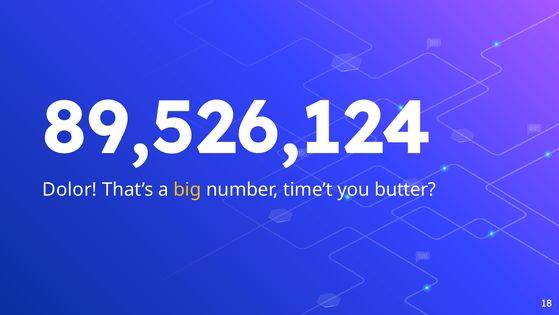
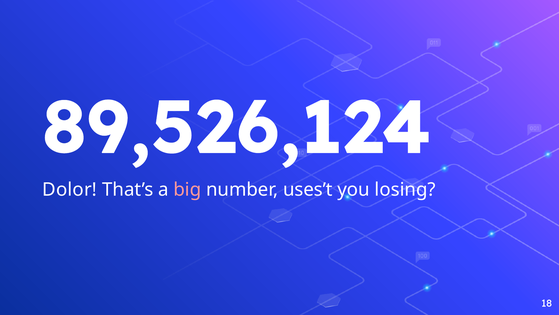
big colour: yellow -> pink (187, 189)
time’t: time’t -> uses’t (308, 189)
butter: butter -> losing (405, 189)
